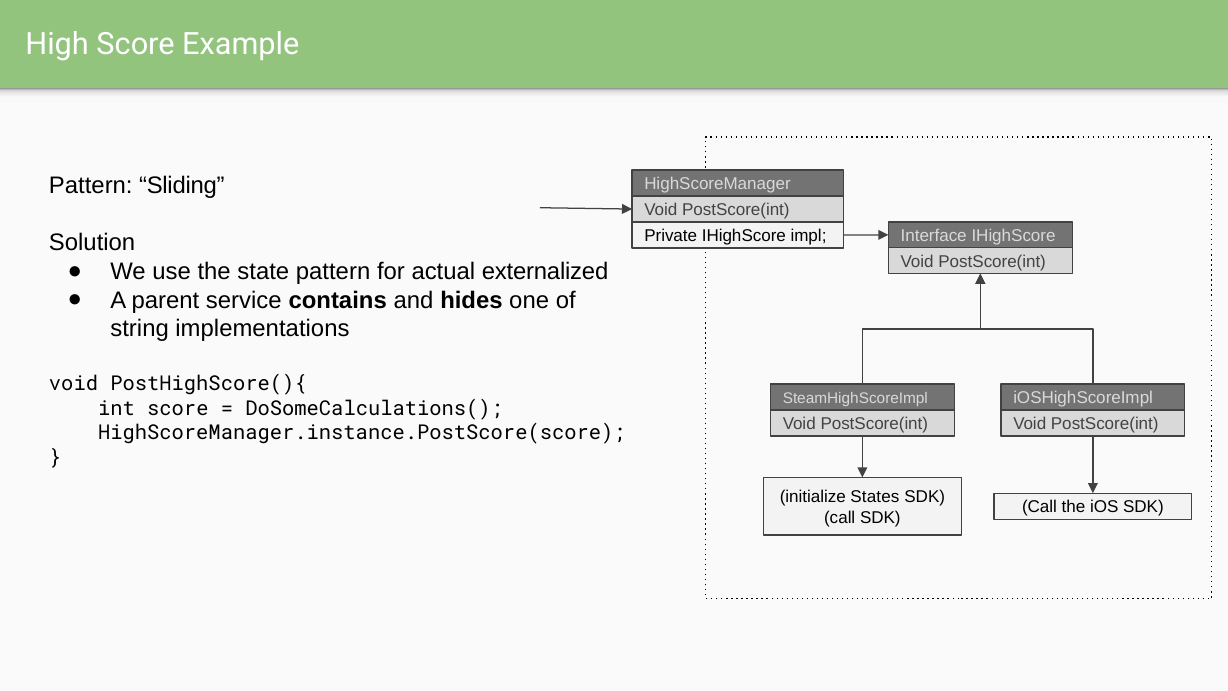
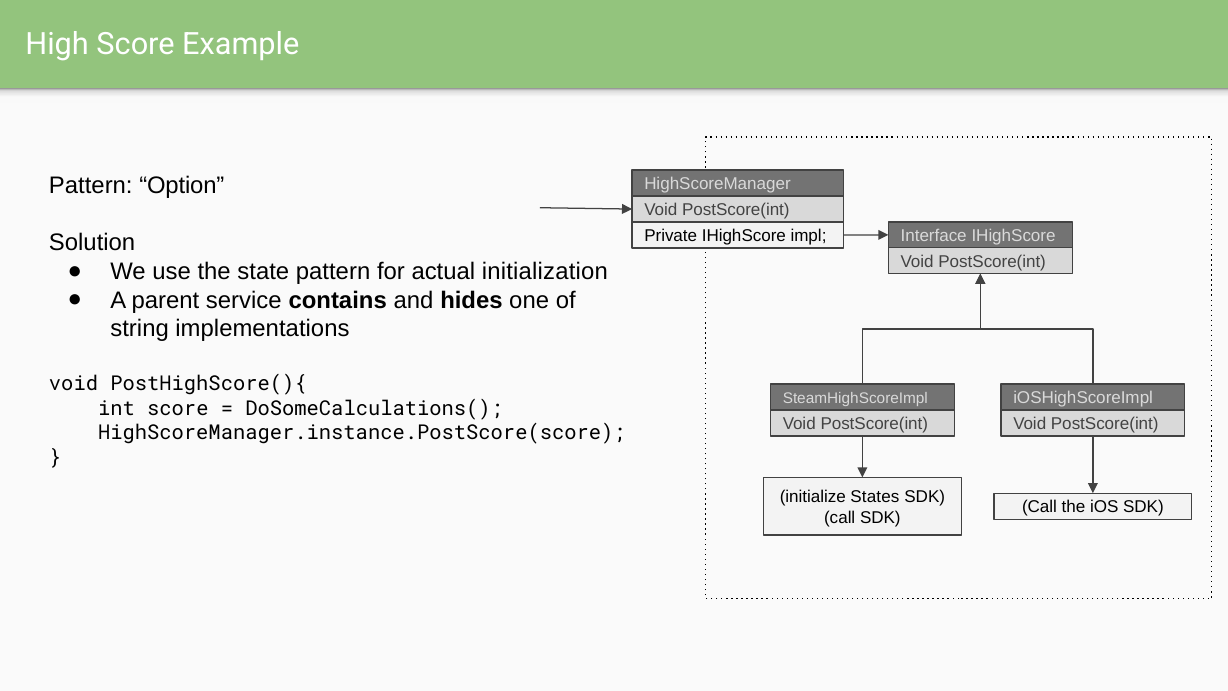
Sliding: Sliding -> Option (182, 186)
externalized: externalized -> initialization (545, 272)
